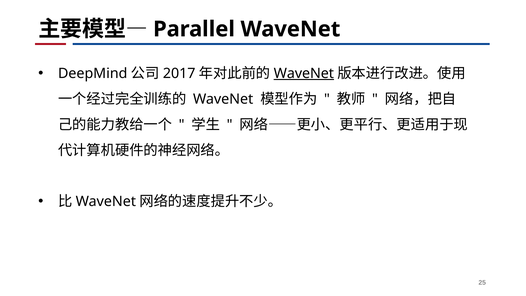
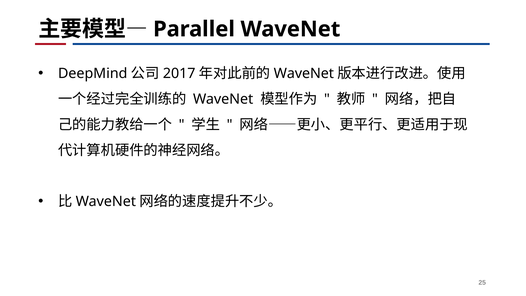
WaveNet underline: present -> none (304, 73)
